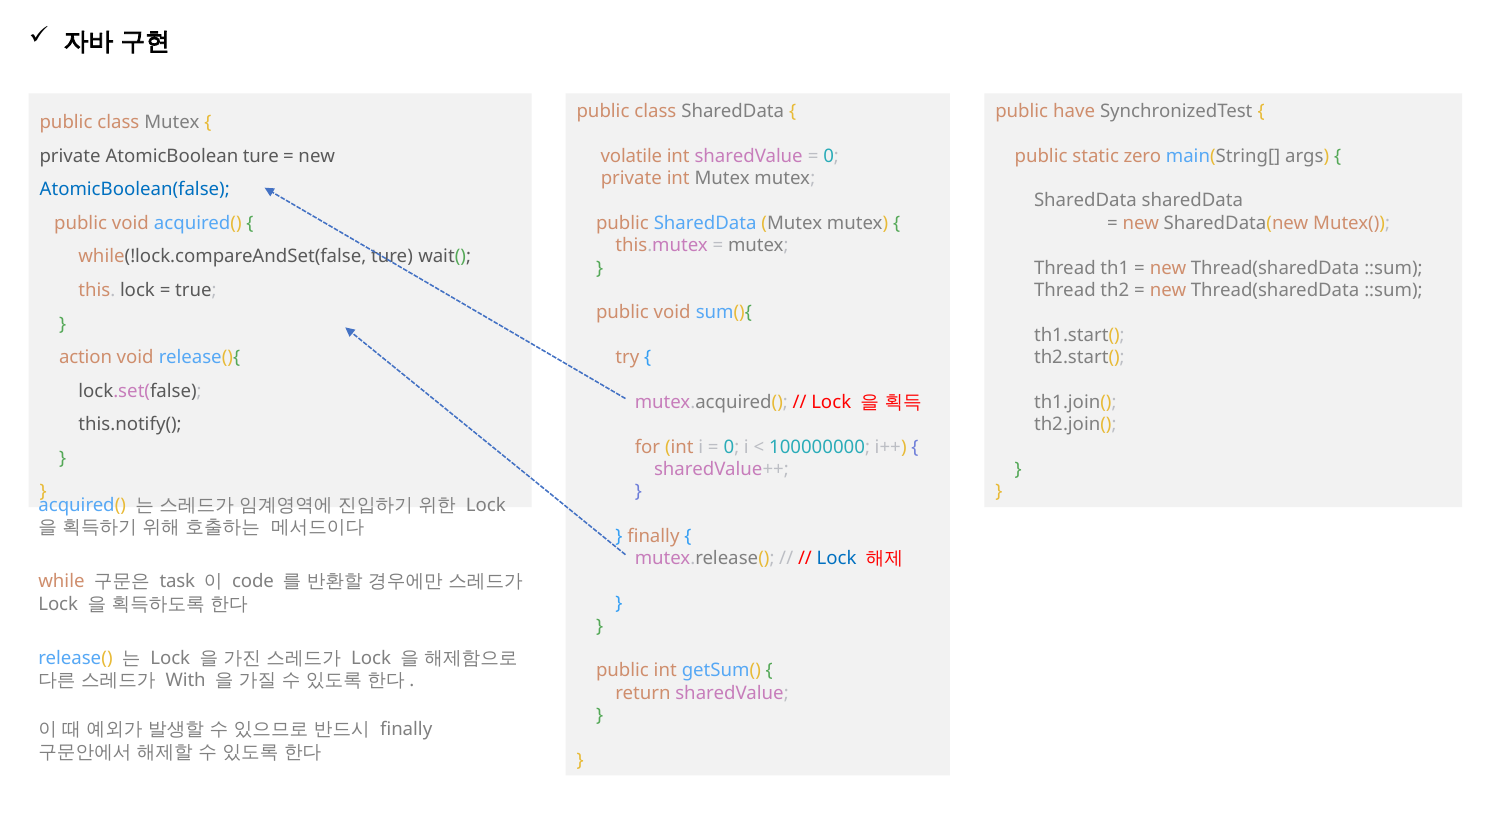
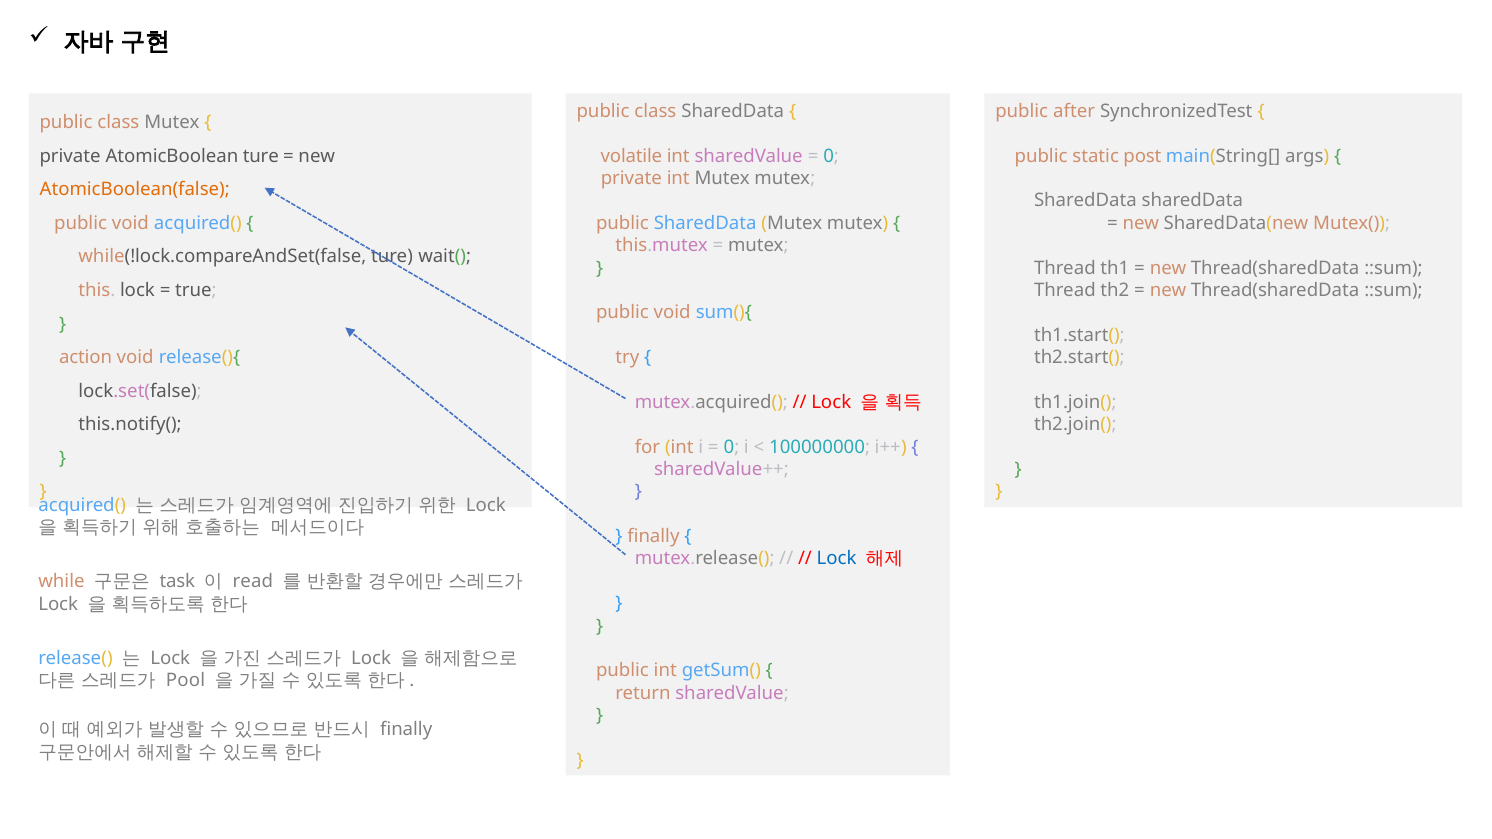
have: have -> after (1074, 111)
zero: zero -> post (1142, 156)
AtomicBoolean(false colour: blue -> orange (135, 190)
code: code -> read (253, 582)
With: With -> Pool (186, 681)
